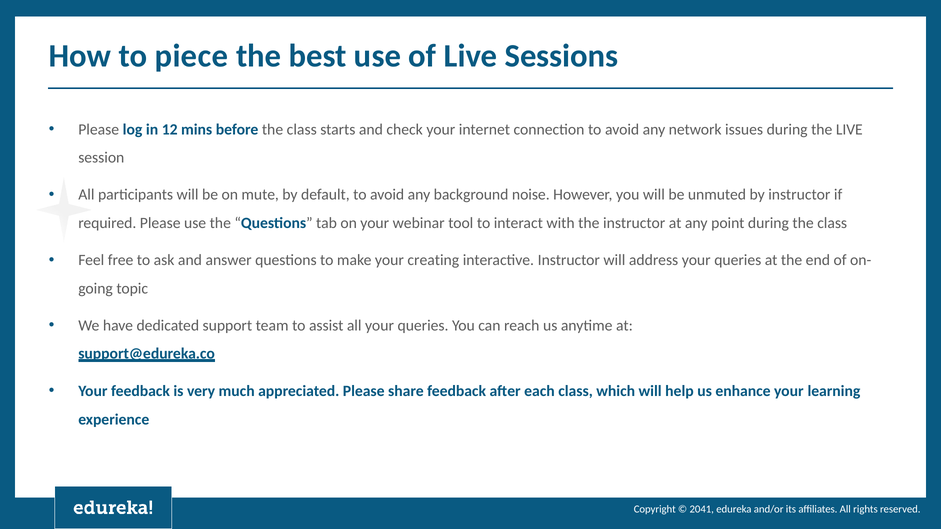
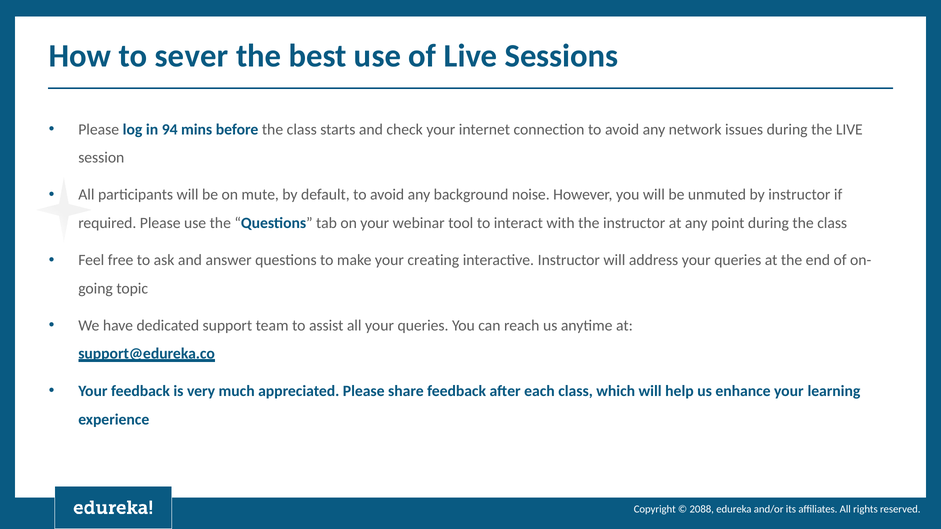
piece: piece -> sever (192, 56)
12: 12 -> 94 (170, 130)
2041: 2041 -> 2088 (702, 510)
